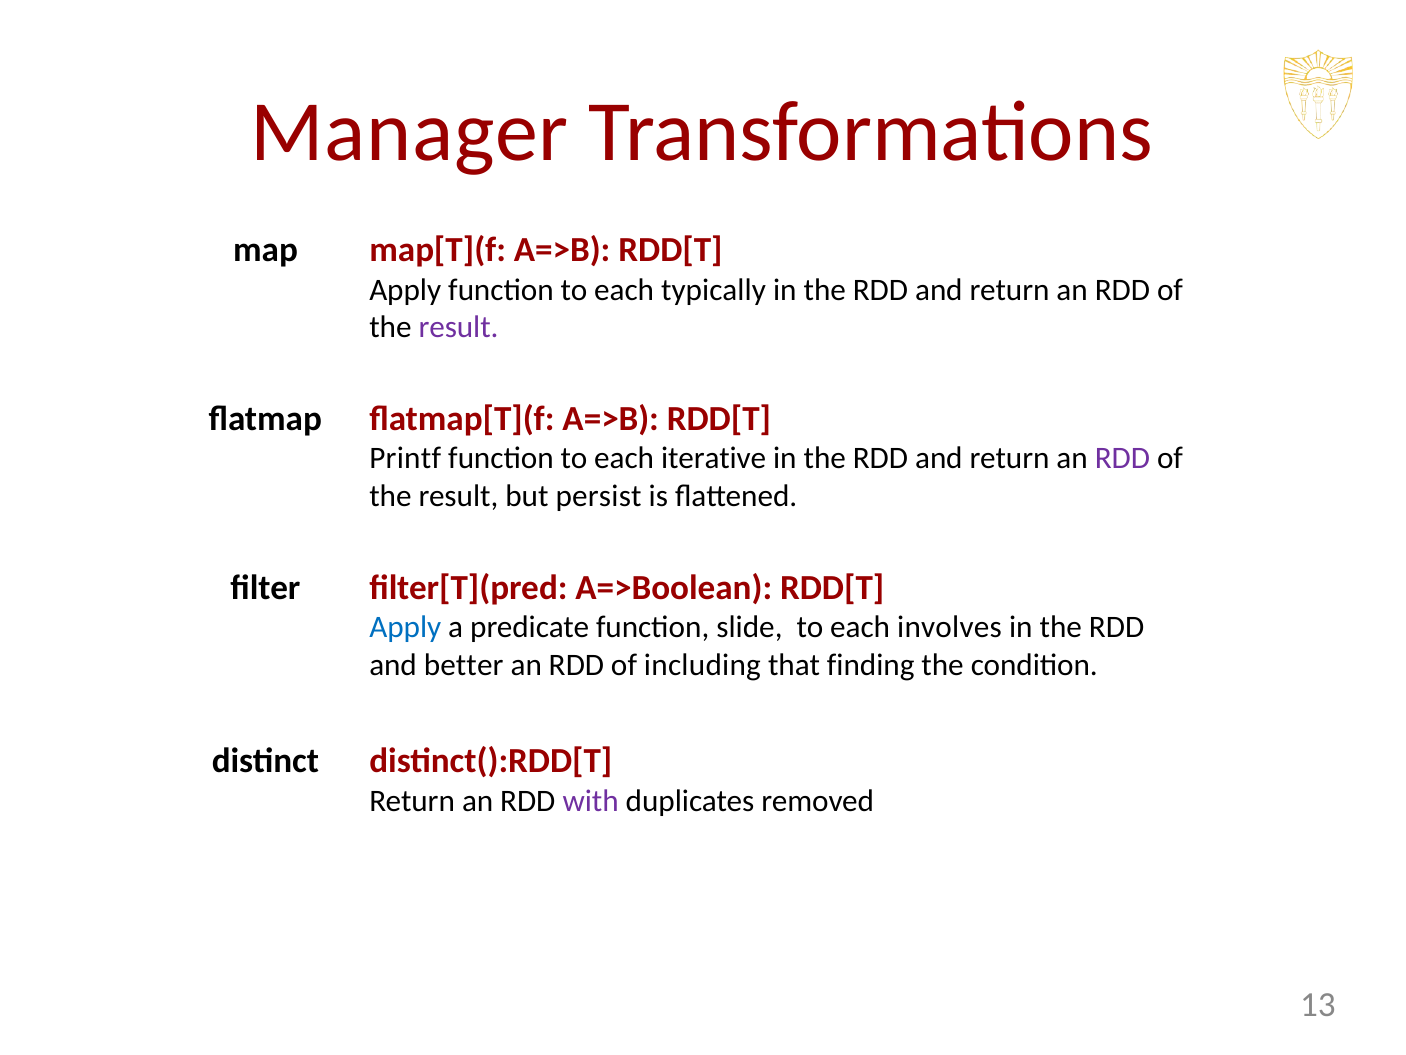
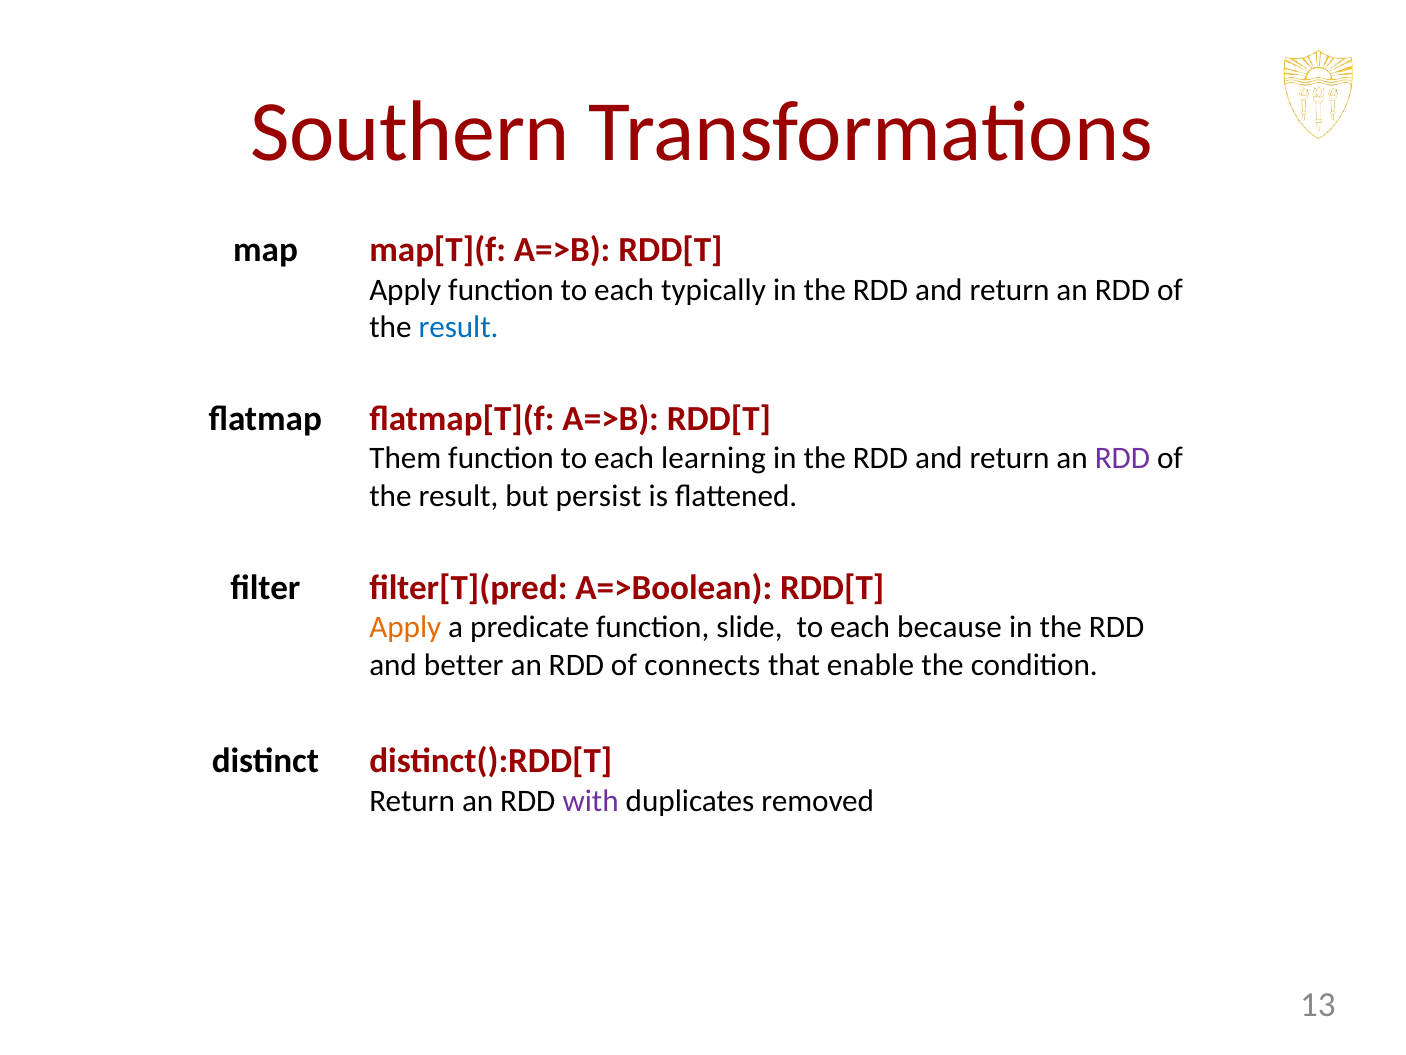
Manager: Manager -> Southern (410, 133)
result colour: purple -> blue (459, 327)
Printf: Printf -> Them (405, 458)
iterative: iterative -> learning (713, 458)
Apply colour: blue -> orange (405, 627)
involves: involves -> because (950, 627)
including: including -> connects (702, 665)
finding: finding -> enable (871, 665)
